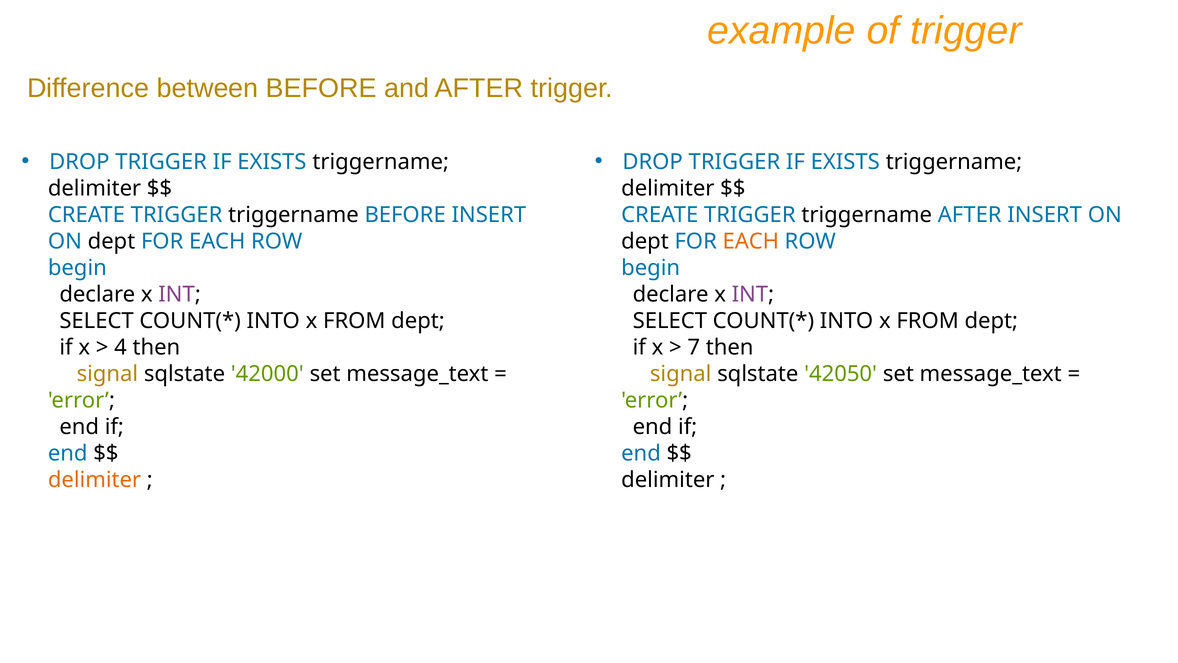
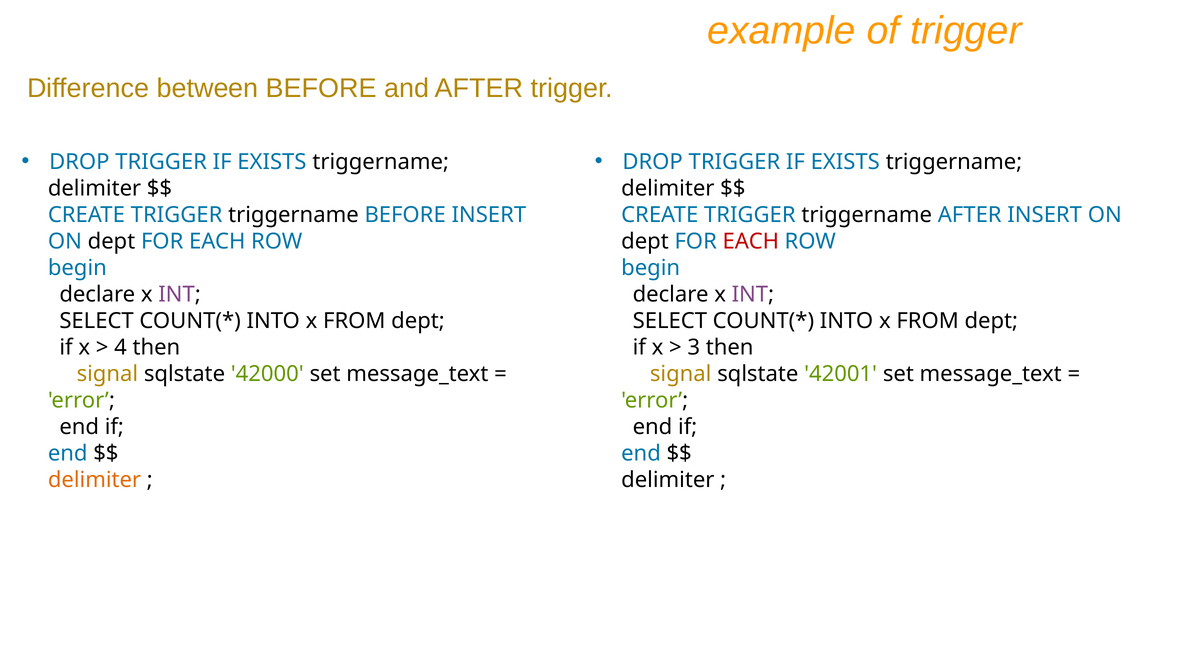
EACH colour: orange -> red (751, 241)
7: 7 -> 3 (694, 347)
42050: 42050 -> 42001 (841, 374)
